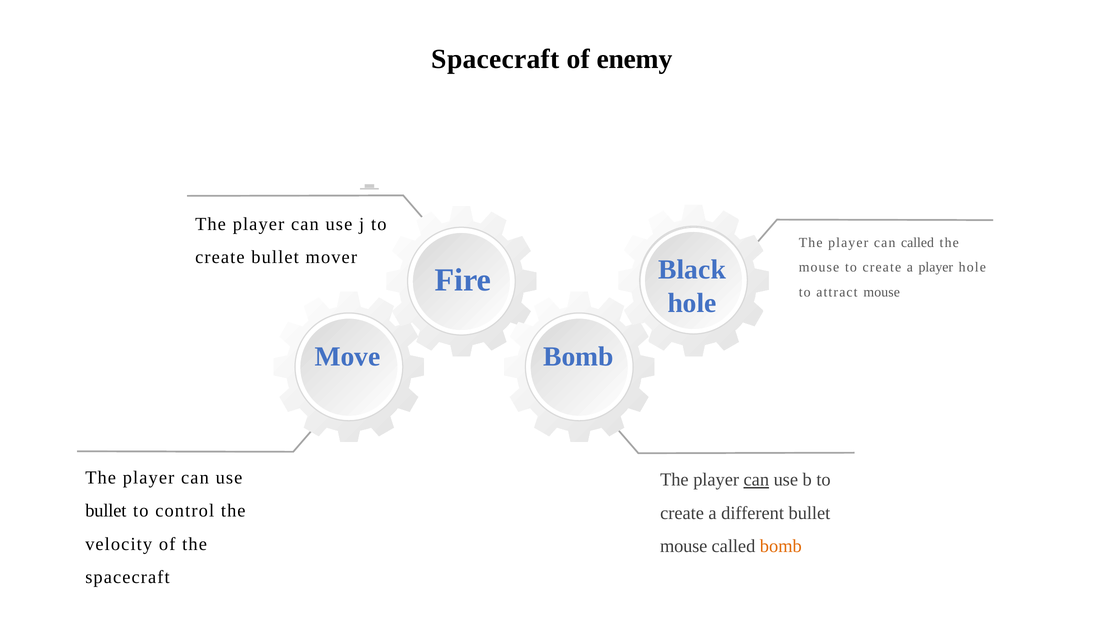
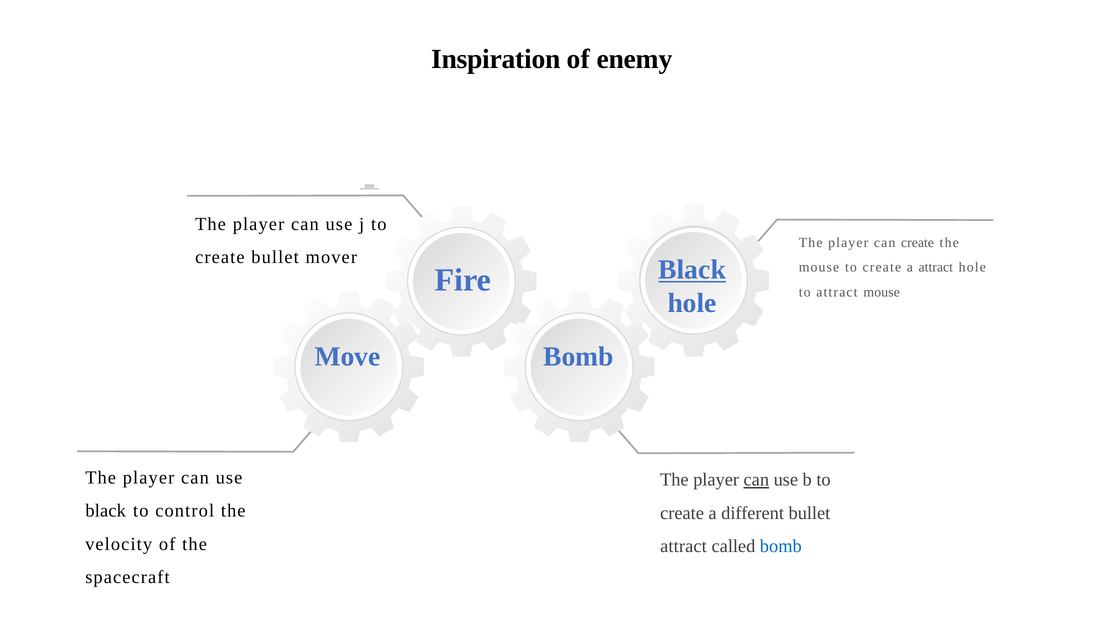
Spacecraft: Spacecraft -> Inspiration (496, 59)
can called: called -> create (918, 242)
Black underline: none -> present (692, 270)
a player: player -> attract (936, 267)
bullet: bullet -> black (106, 510)
mouse: mouse -> attract (683, 546)
bomb colour: orange -> blue (781, 546)
